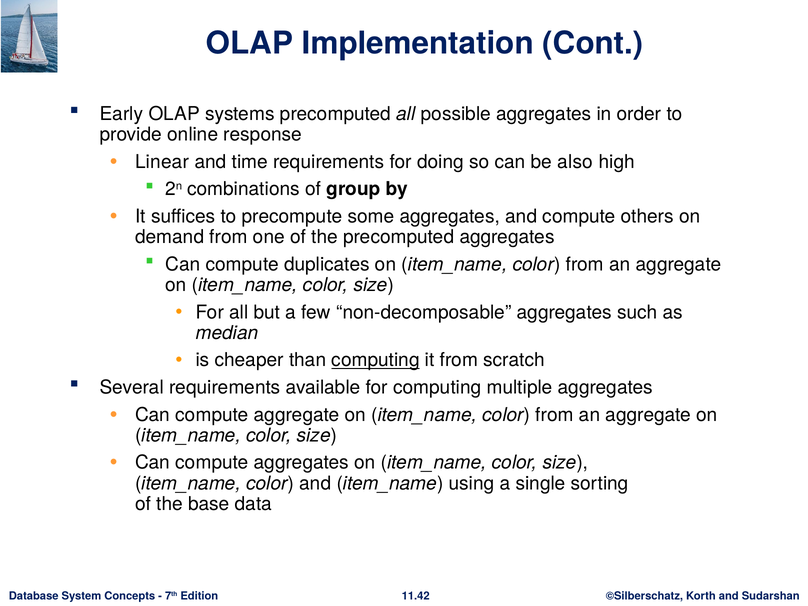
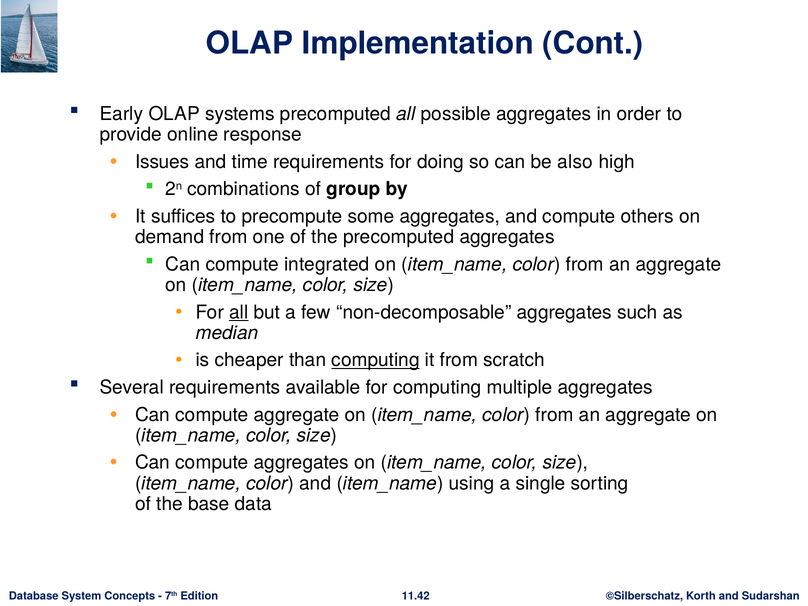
Linear: Linear -> Issues (162, 162)
duplicates: duplicates -> integrated (327, 264)
all underline: none -> present (239, 312)
